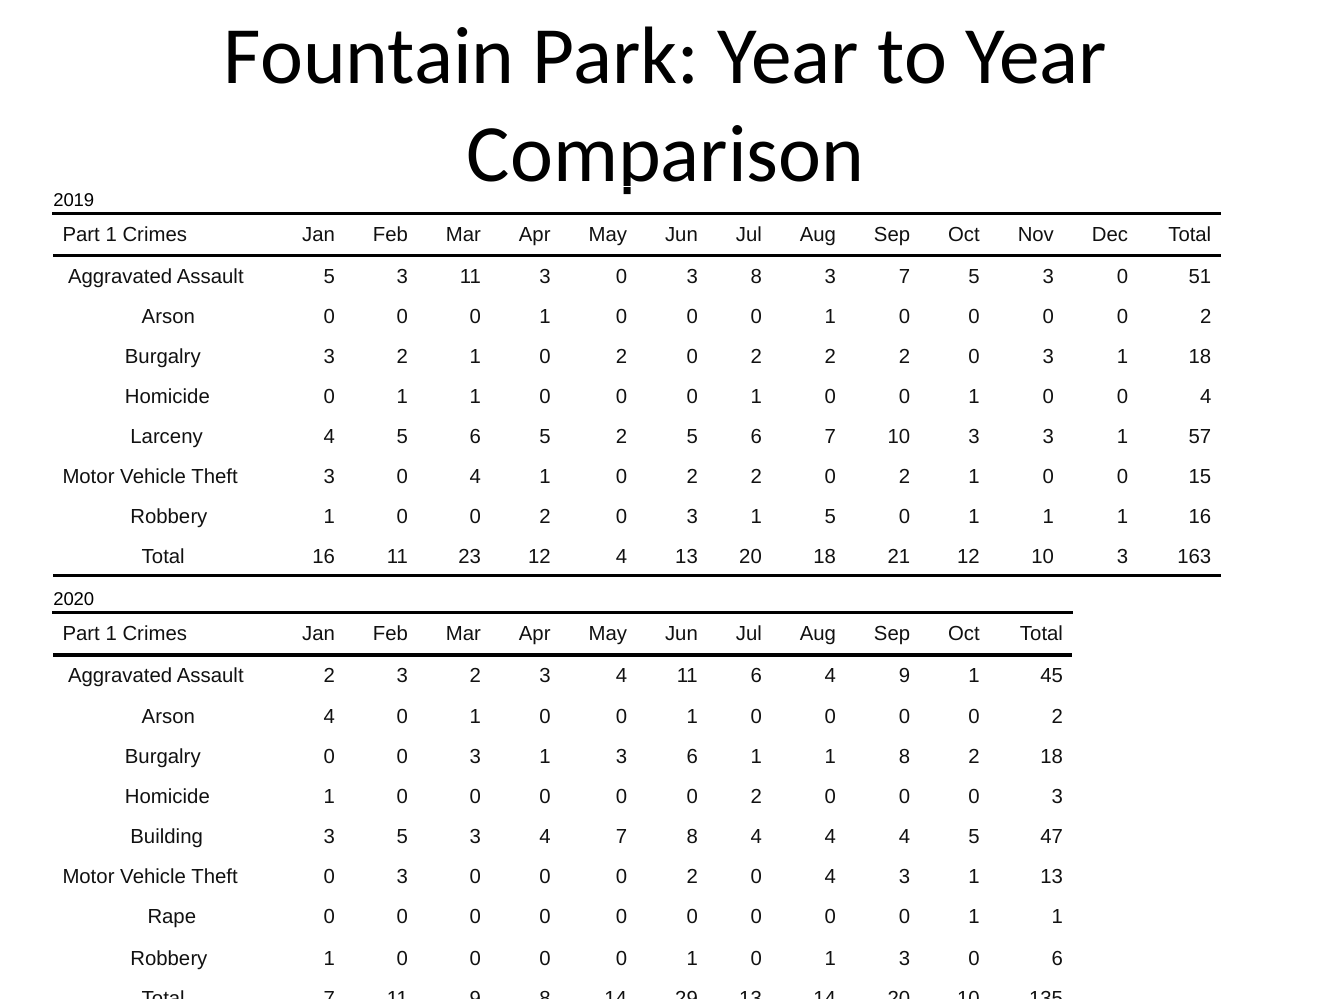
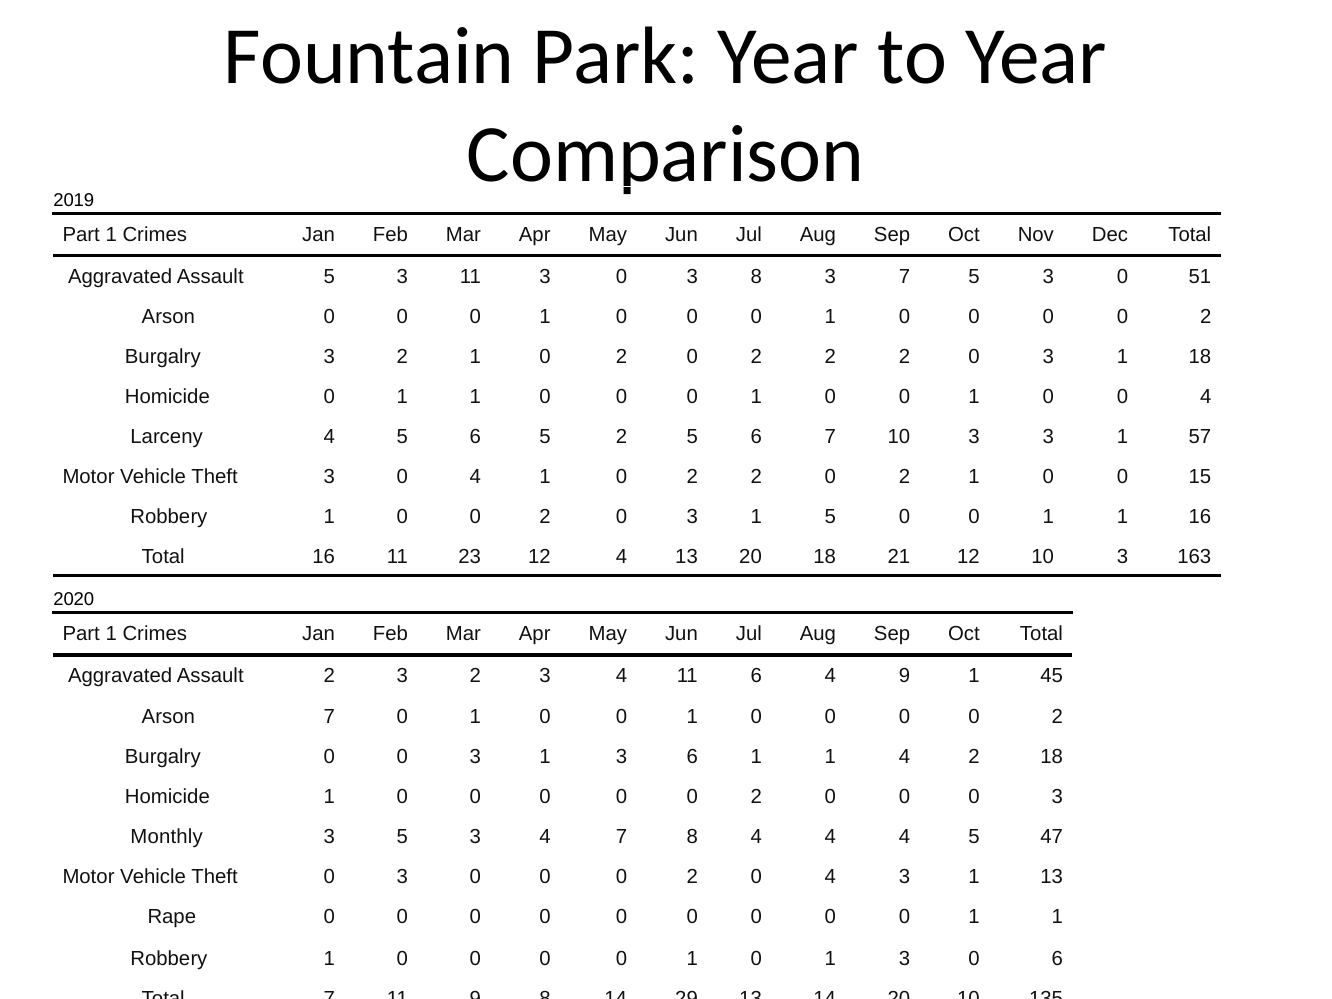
5 0 1: 1 -> 0 (974, 517)
Arson 4: 4 -> 7 (329, 716)
1 8: 8 -> 4 (904, 756)
Building: Building -> Monthly (167, 836)
